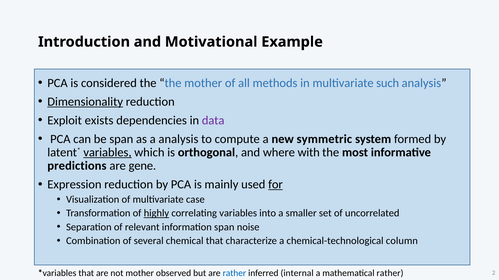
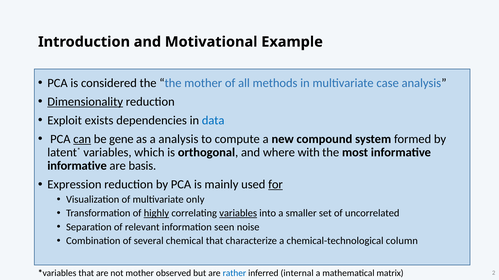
such: such -> case (388, 83)
data colour: purple -> blue (213, 121)
can underline: none -> present (82, 139)
be span: span -> gene (121, 139)
symmetric: symmetric -> compound (324, 139)
variables underline: present -> none (107, 153)
predictions: predictions -> informative (77, 166)
gene: gene -> basis (142, 166)
case: case -> only (195, 200)
variables underline: none -> present (238, 214)
information span: span -> seen (224, 227)
mathematical rather: rather -> matrix (390, 274)
